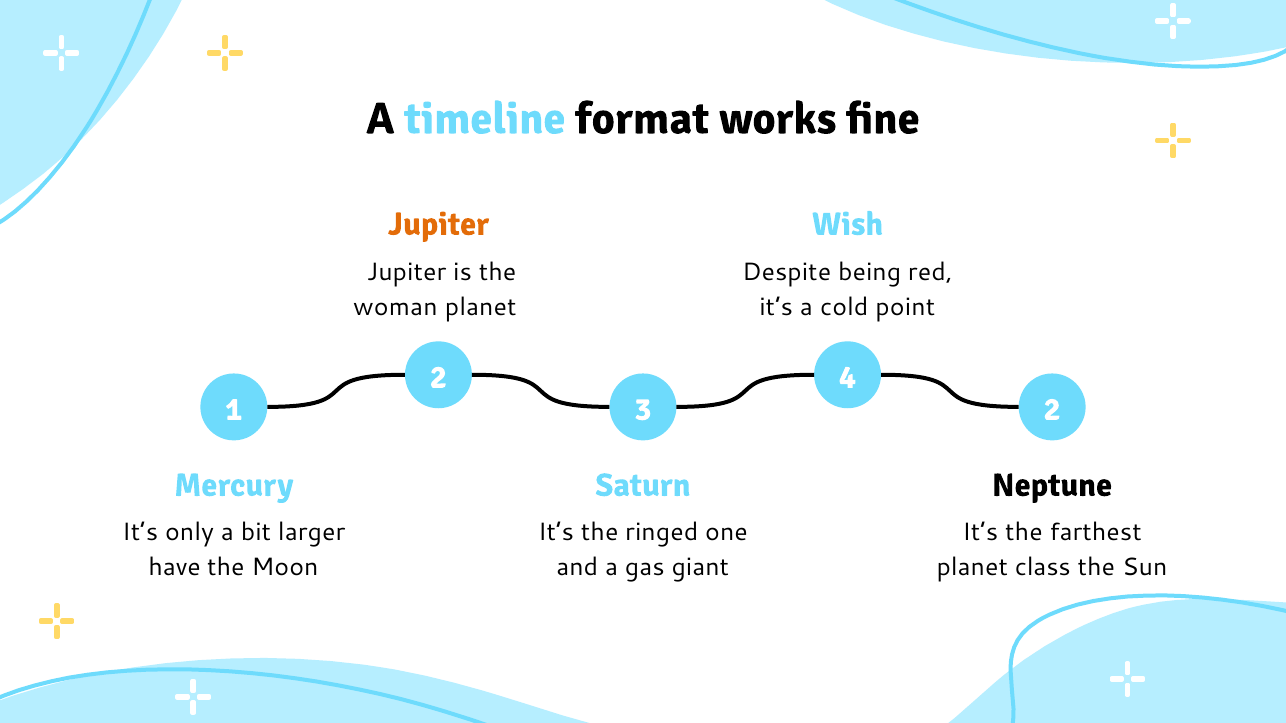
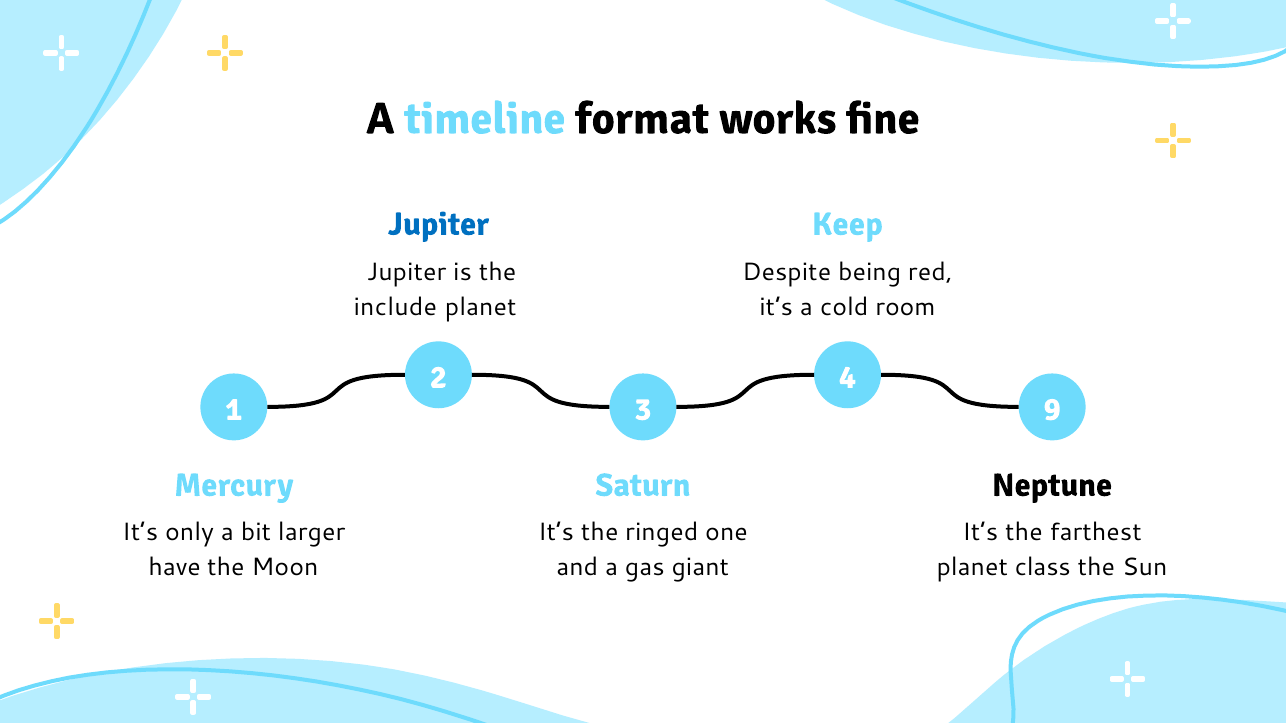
Jupiter colour: orange -> blue (438, 224)
Wish: Wish -> Keep (847, 224)
woman: woman -> include (395, 307)
point: point -> room (905, 307)
3 2: 2 -> 9 (1052, 409)
